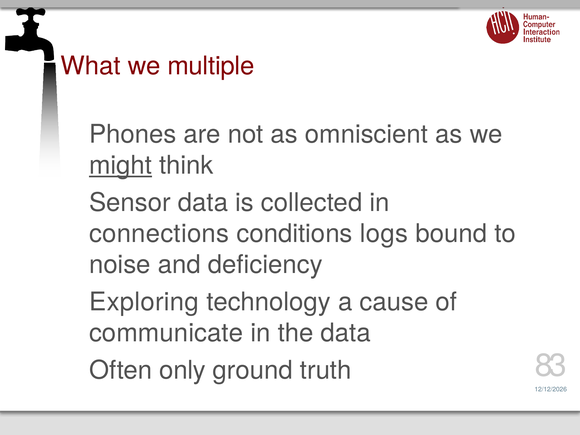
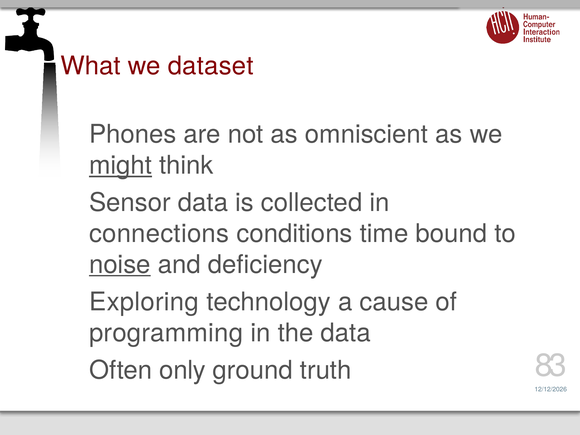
multiple: multiple -> dataset (211, 66)
logs: logs -> time (384, 234)
noise underline: none -> present (120, 265)
communicate: communicate -> programming (166, 333)
